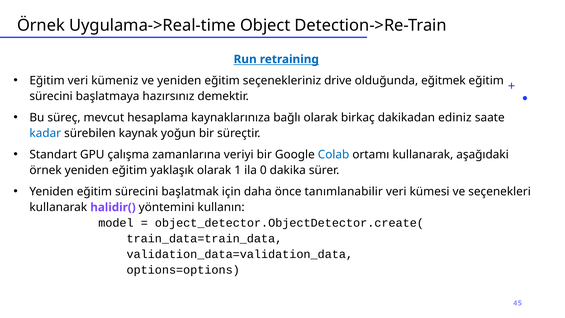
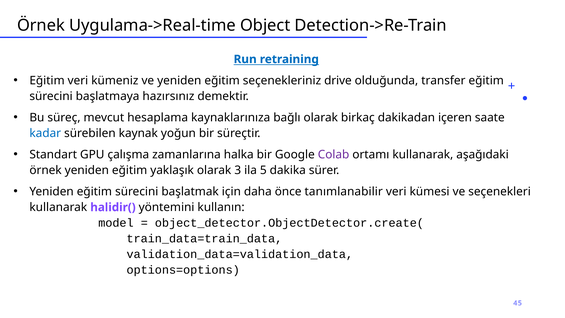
eğitmek: eğitmek -> transfer (443, 81)
ediniz: ediniz -> içeren (455, 118)
veriyi: veriyi -> halka (239, 155)
Colab colour: blue -> purple (334, 155)
1: 1 -> 3 (238, 170)
0: 0 -> 5 (263, 170)
